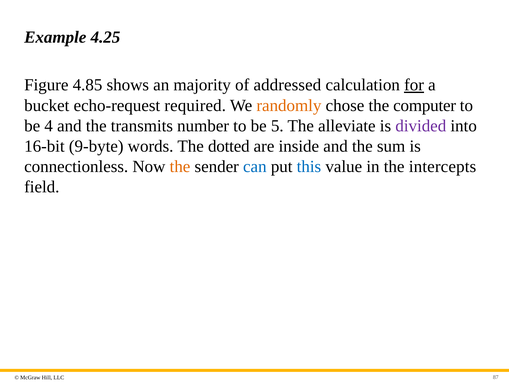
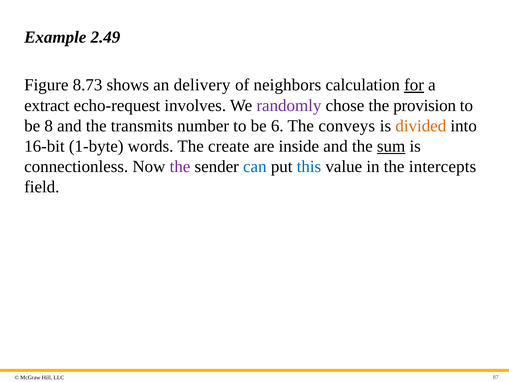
4.25: 4.25 -> 2.49 (105, 37)
4.85: 4.85 -> 8.73 (88, 85)
majority: majority -> delivery (202, 85)
addressed: addressed -> neighbors (287, 85)
bucket: bucket -> extract (47, 105)
required: required -> involves (195, 105)
randomly colour: orange -> purple (289, 105)
computer: computer -> provision (425, 105)
4: 4 -> 8 (49, 126)
5: 5 -> 6 (277, 126)
alleviate: alleviate -> conveys (347, 126)
divided colour: purple -> orange (421, 126)
9-byte: 9-byte -> 1-byte (96, 146)
dotted: dotted -> create (229, 146)
sum underline: none -> present (391, 146)
the colour: orange -> purple (180, 166)
